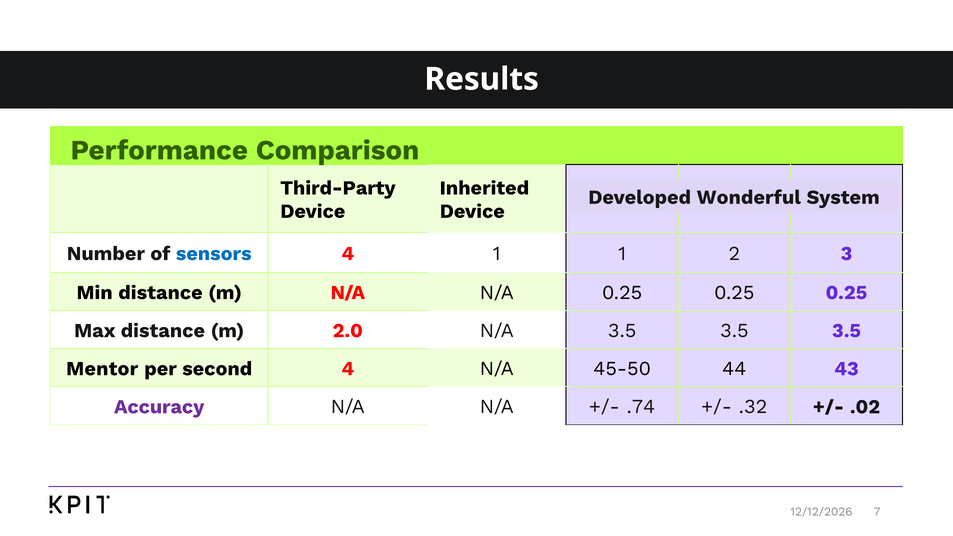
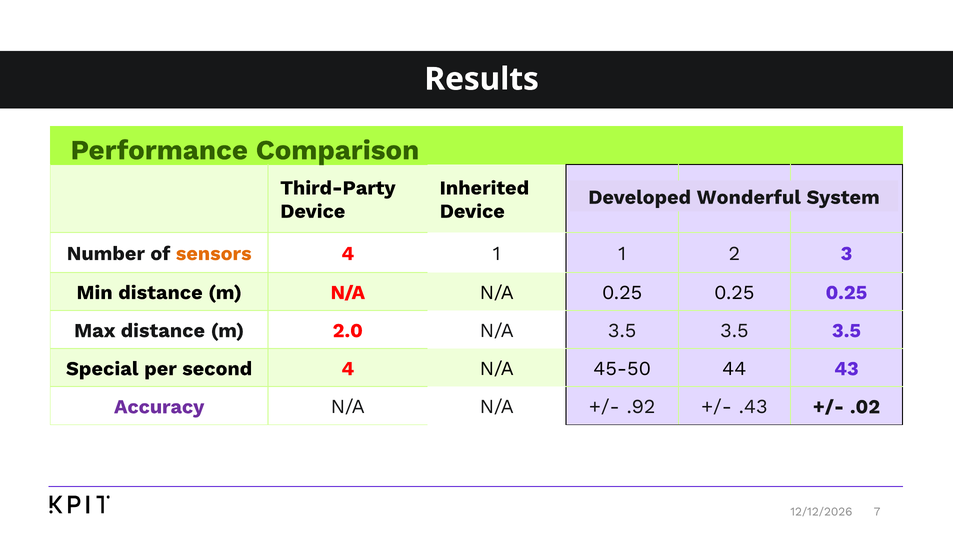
sensors colour: blue -> orange (214, 254)
Mentor: Mentor -> Special (102, 369)
.74: .74 -> .92 (641, 407)
.32: .32 -> .43 (753, 407)
